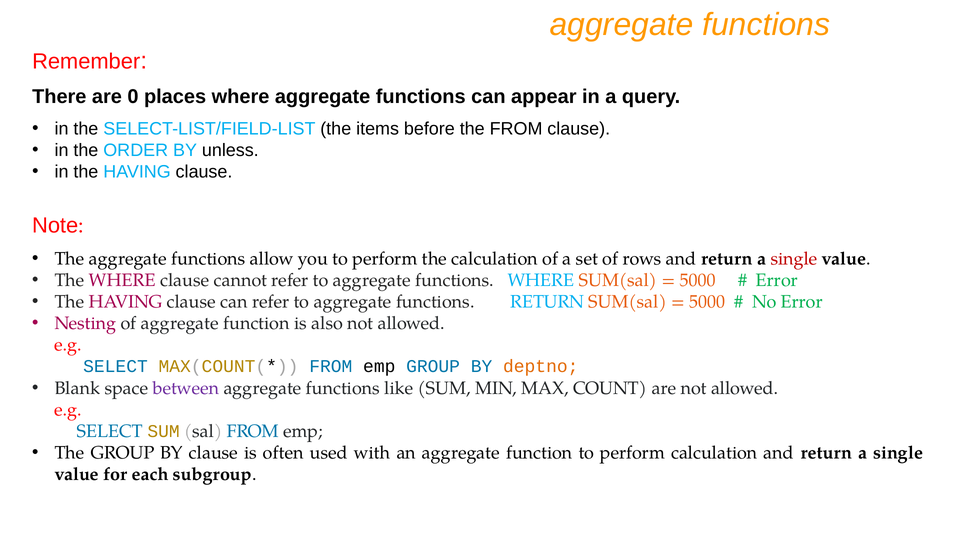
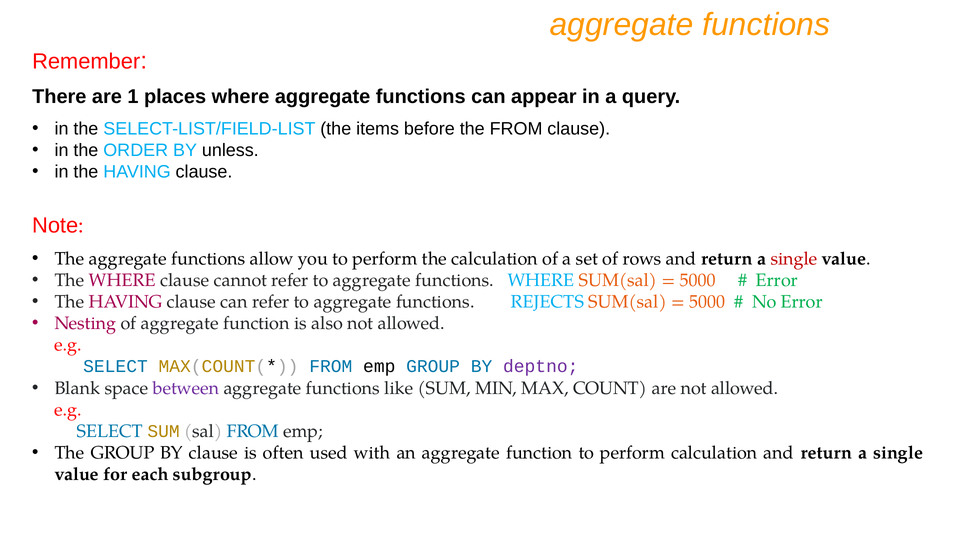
0: 0 -> 1 (133, 97)
functions RETURN: RETURN -> REJECTS (547, 301)
deptno colour: orange -> purple (541, 366)
